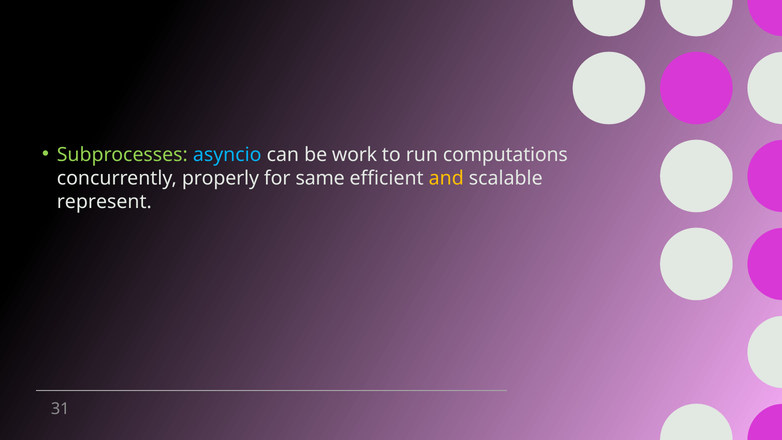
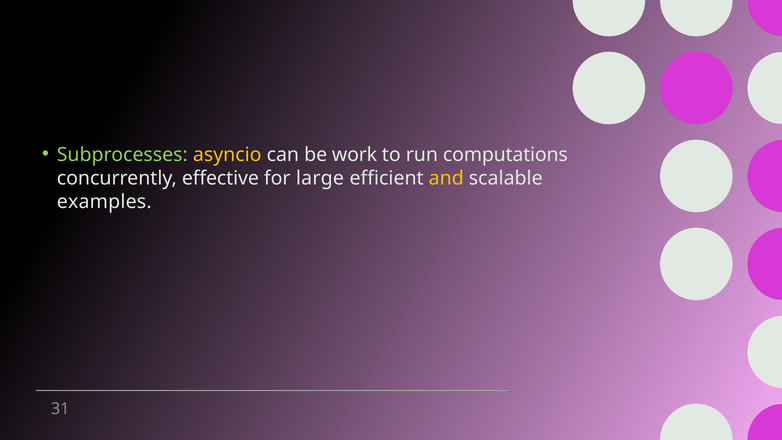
asyncio colour: light blue -> yellow (227, 155)
properly: properly -> effective (220, 178)
same: same -> large (320, 178)
represent: represent -> examples (104, 201)
